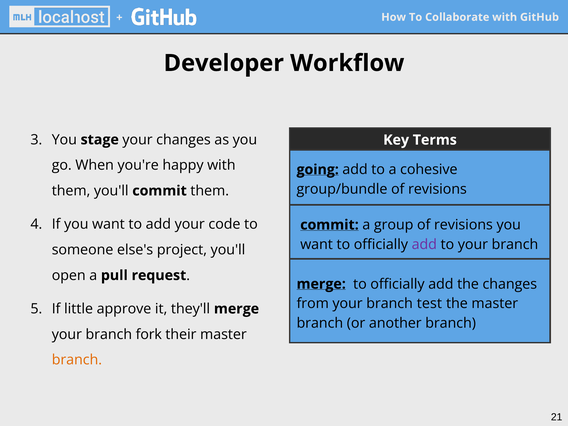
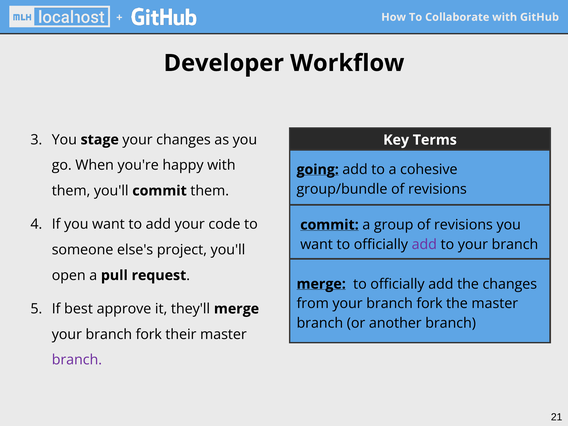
from your branch test: test -> fork (430, 304)
little: little -> best (79, 309)
branch colour: orange -> purple (77, 360)
